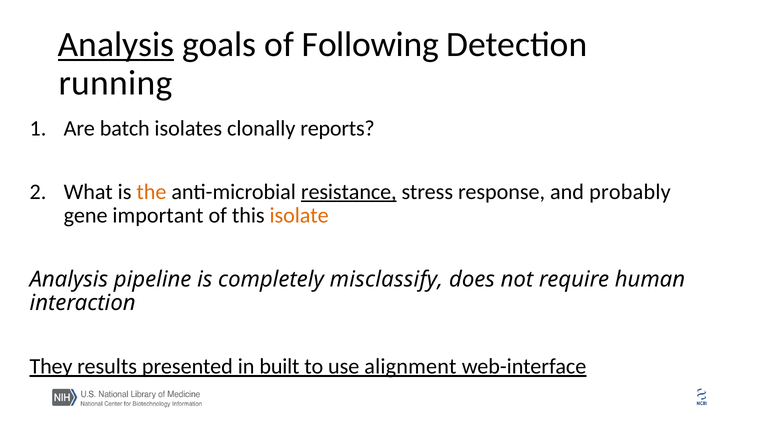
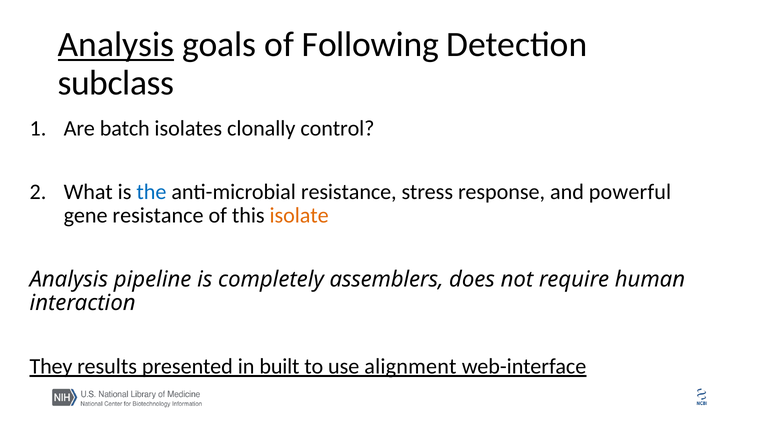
running: running -> subclass (116, 83)
reports: reports -> control (337, 128)
the colour: orange -> blue (151, 192)
resistance underline: present -> none (349, 192)
probably: probably -> powerful (630, 192)
gene important: important -> resistance (158, 216)
misclassify: misclassify -> assemblers (387, 279)
